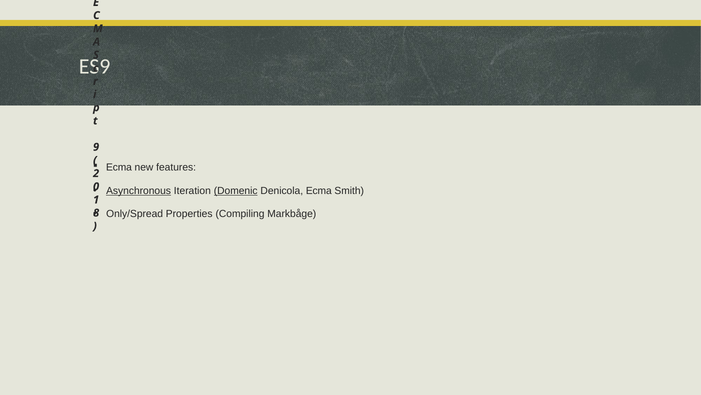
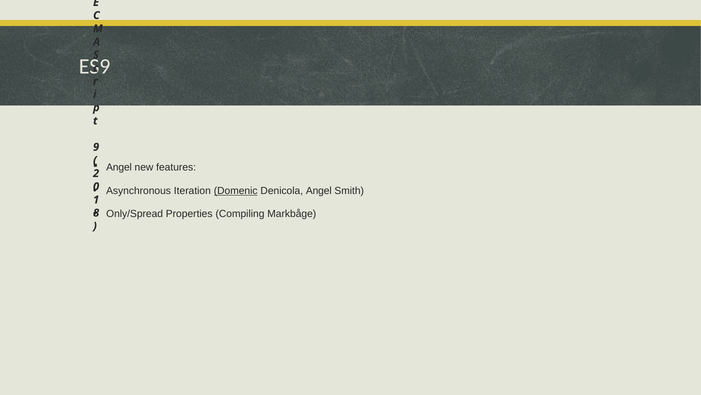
Ecma: Ecma -> Angel (119, 167)
Asynchronous underline: present -> none (139, 190)
Denicola Ecma: Ecma -> Angel (319, 190)
